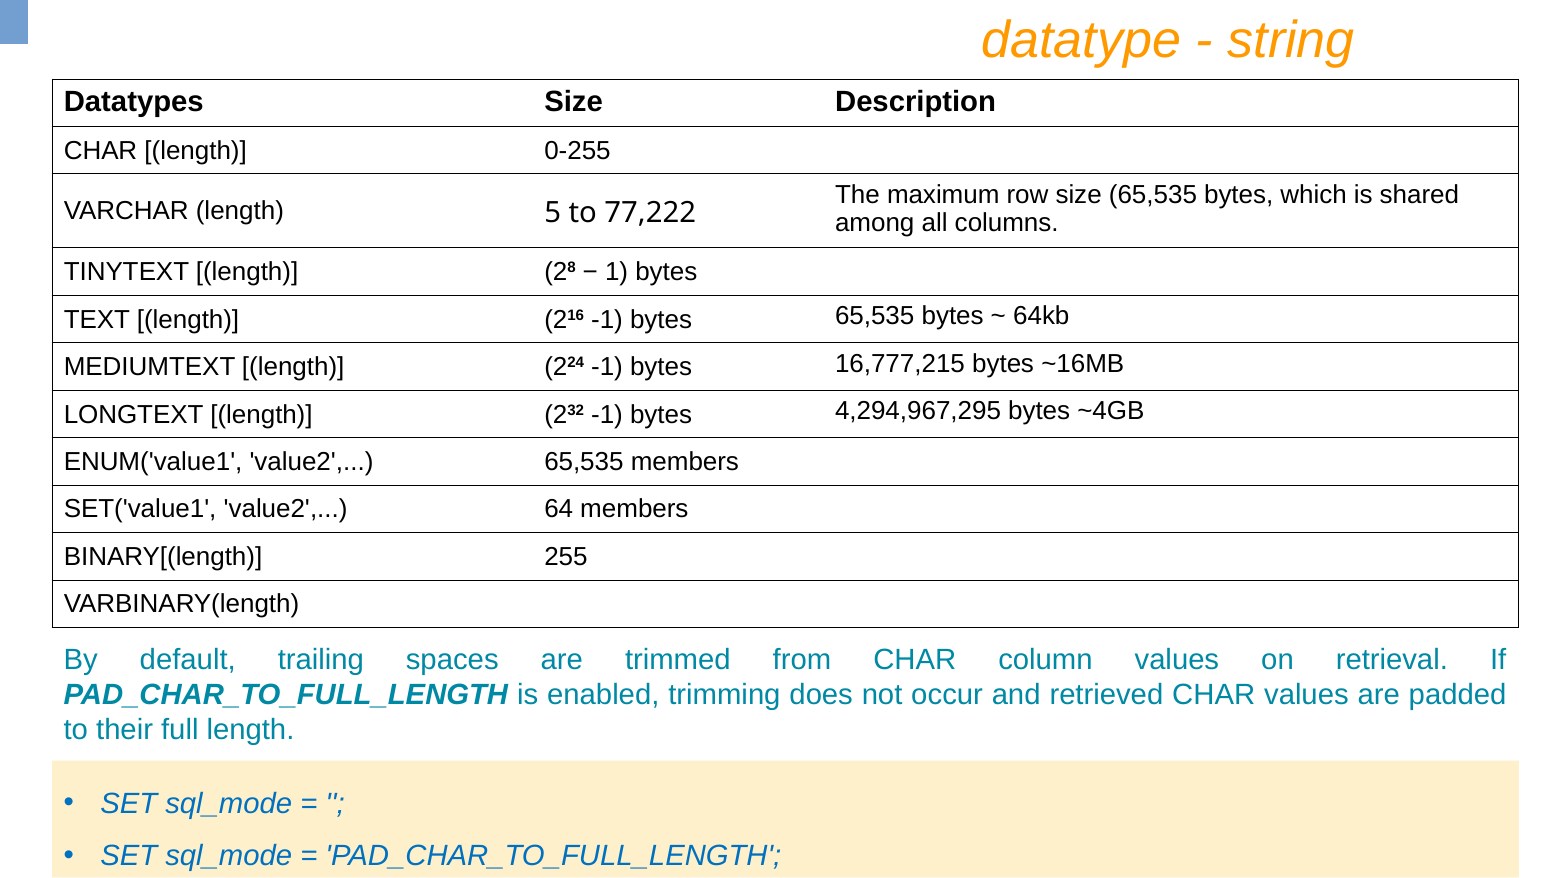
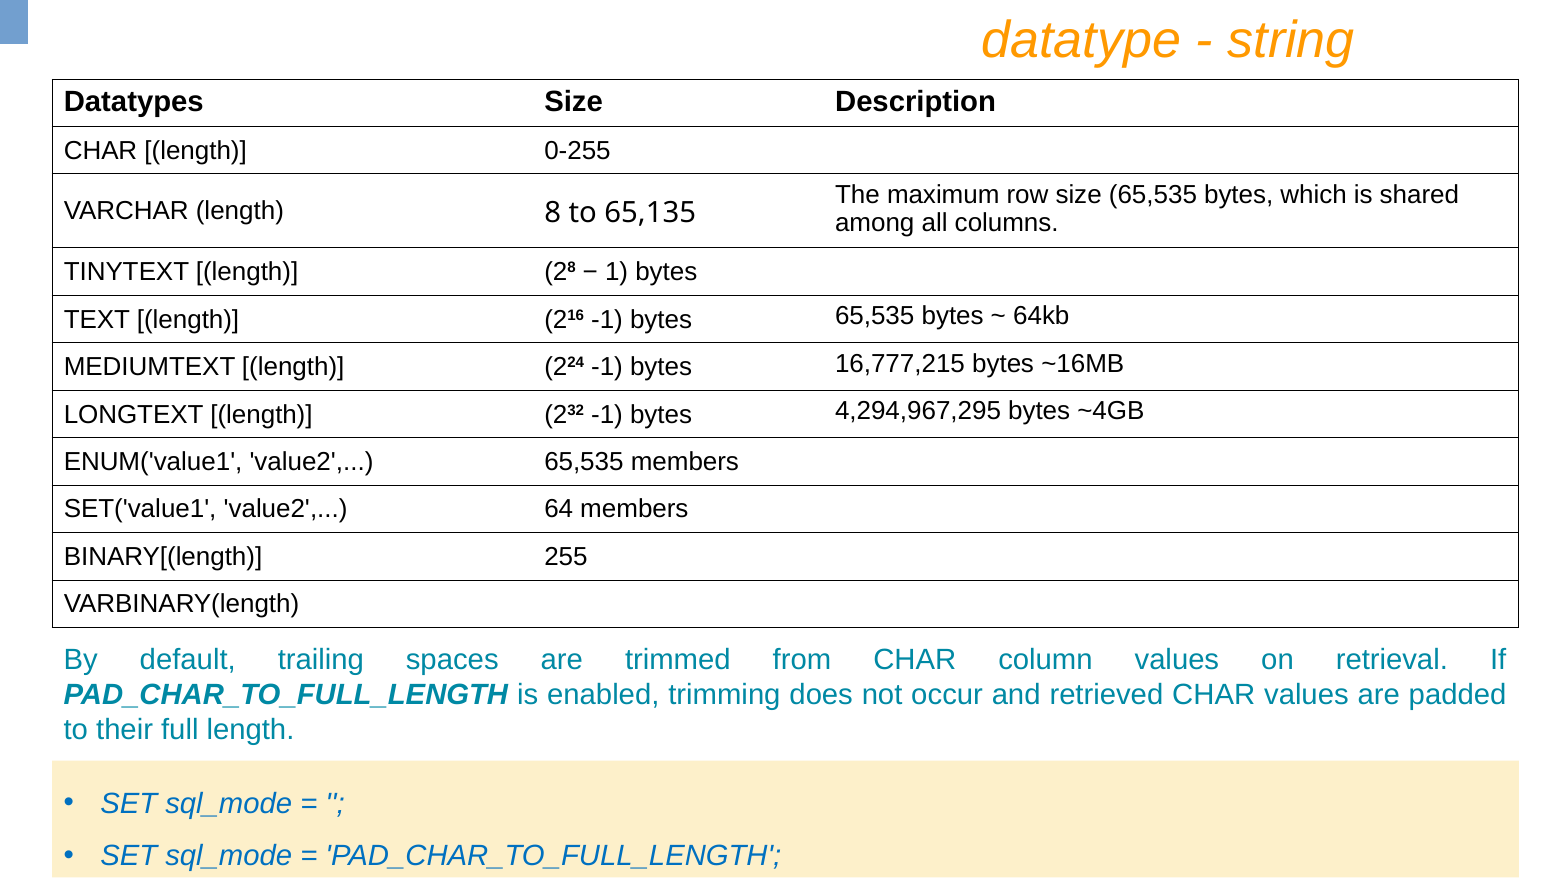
5: 5 -> 8 (553, 213)
77,222: 77,222 -> 65,135 (650, 213)
